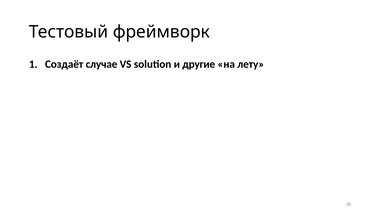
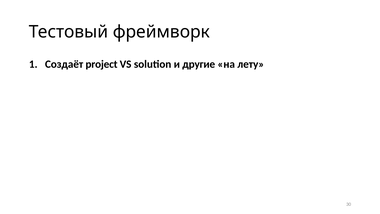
случае: случае -> project (102, 64)
